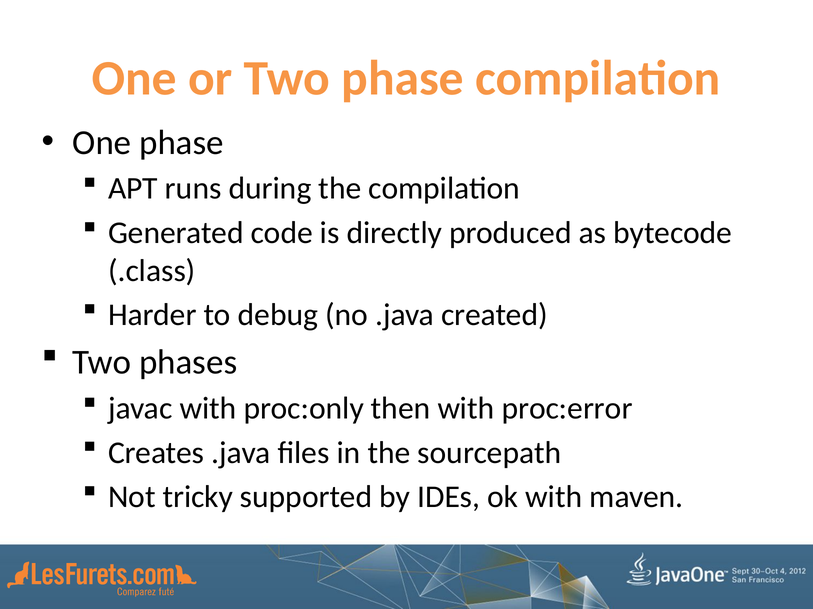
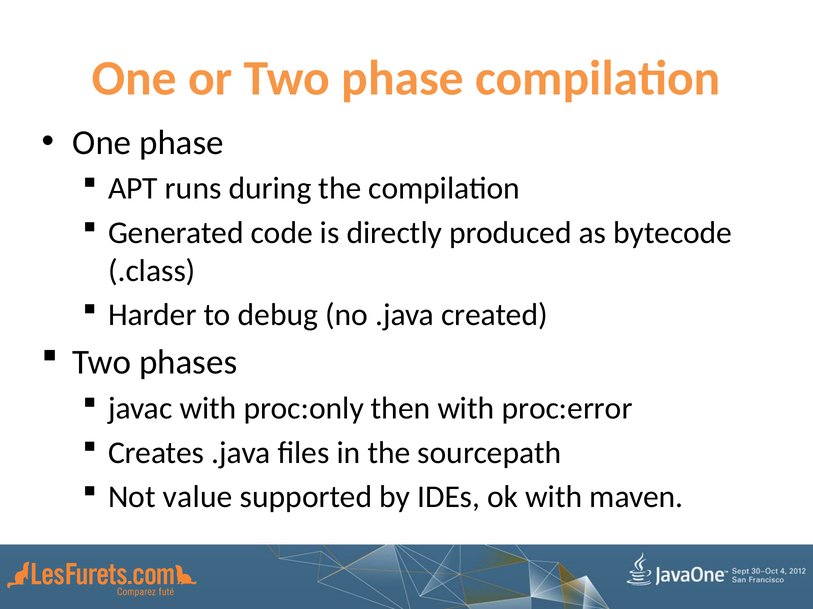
tricky: tricky -> value (198, 497)
